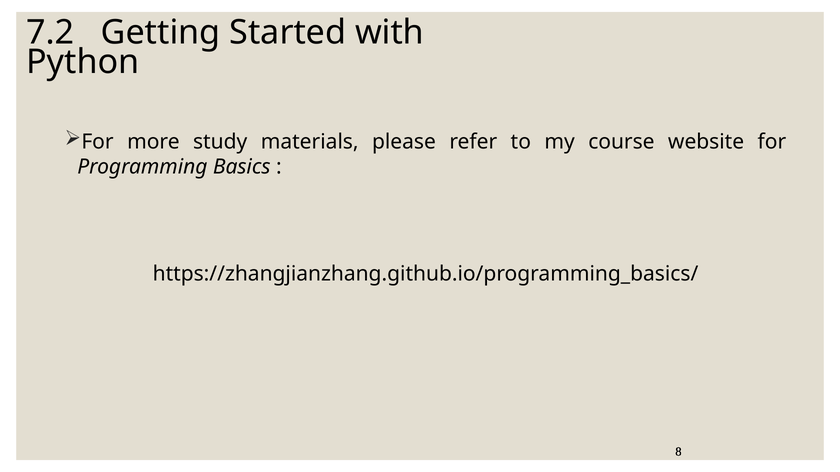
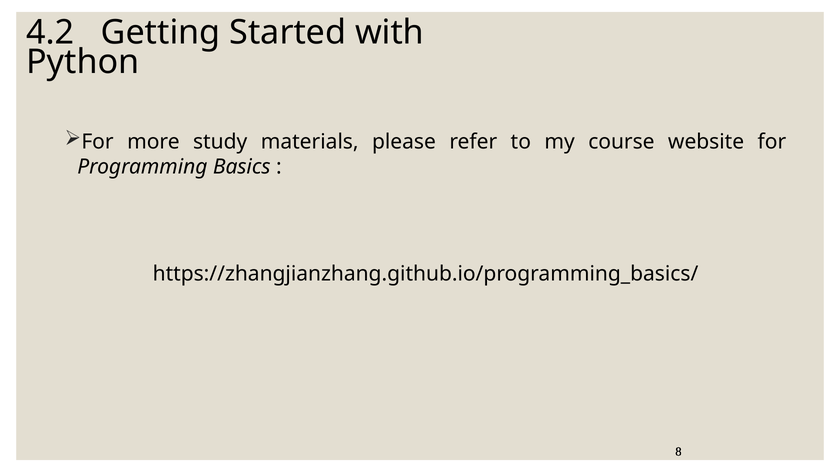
7.2: 7.2 -> 4.2 (50, 33)
